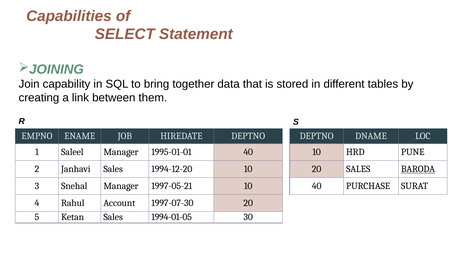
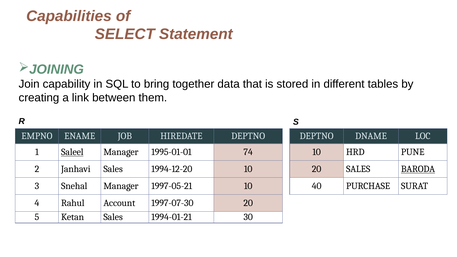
Saleel underline: none -> present (72, 152)
1995-01-01 40: 40 -> 74 (248, 152)
1994-01-05: 1994-01-05 -> 1994-01-21 (172, 217)
